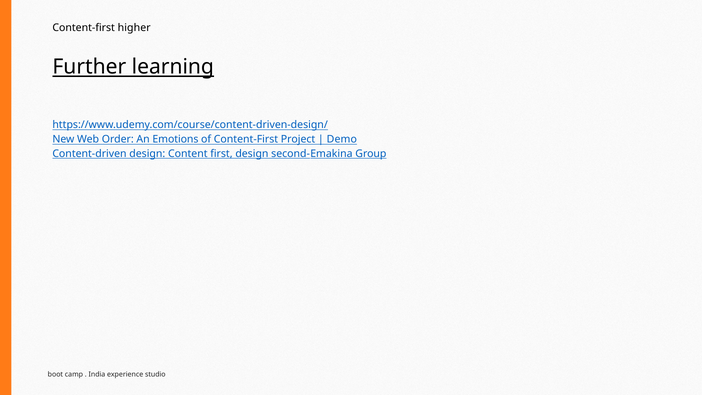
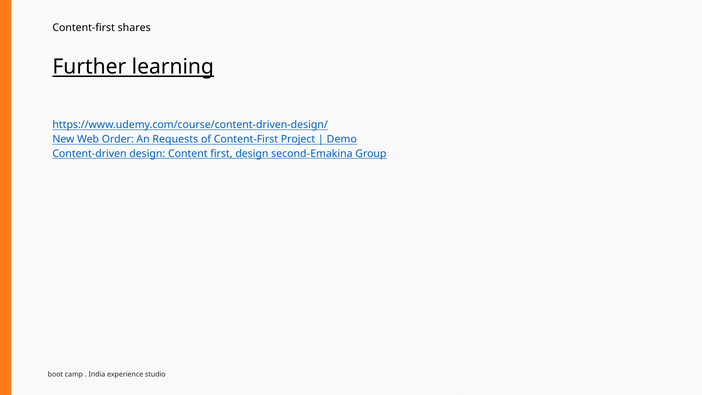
higher: higher -> shares (134, 28)
Emotions: Emotions -> Requests (175, 139)
